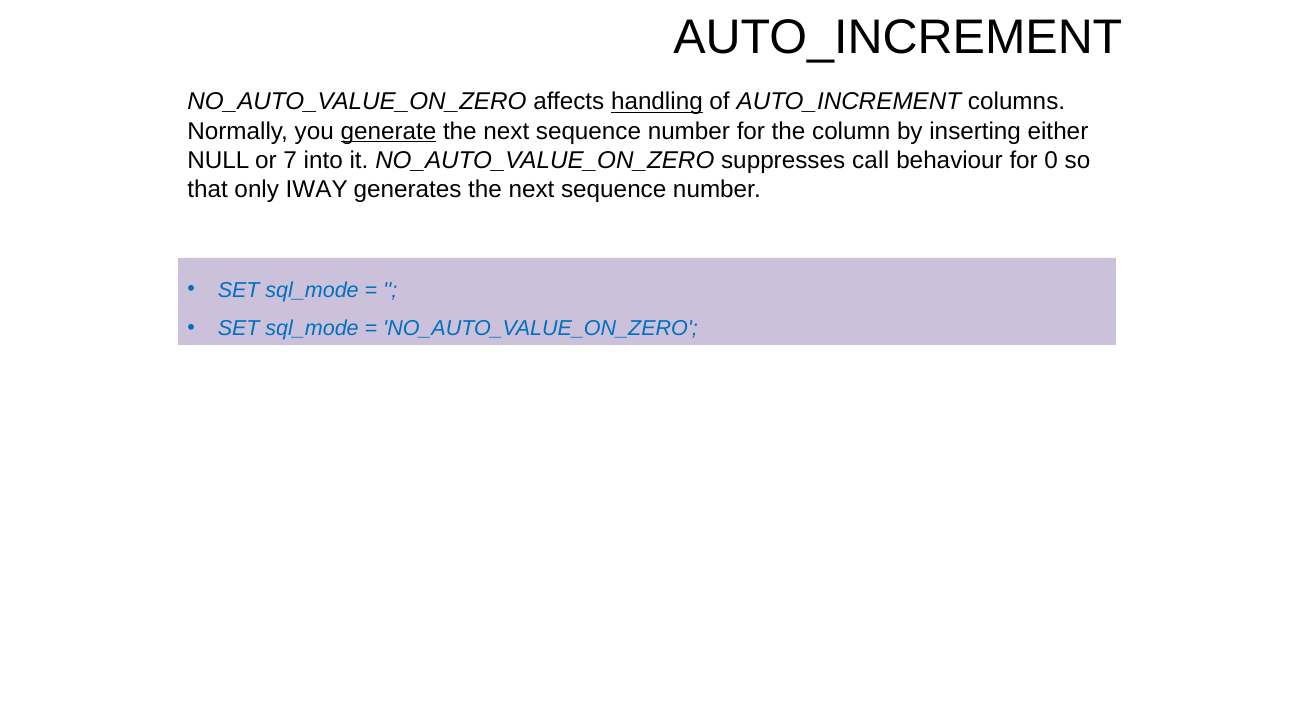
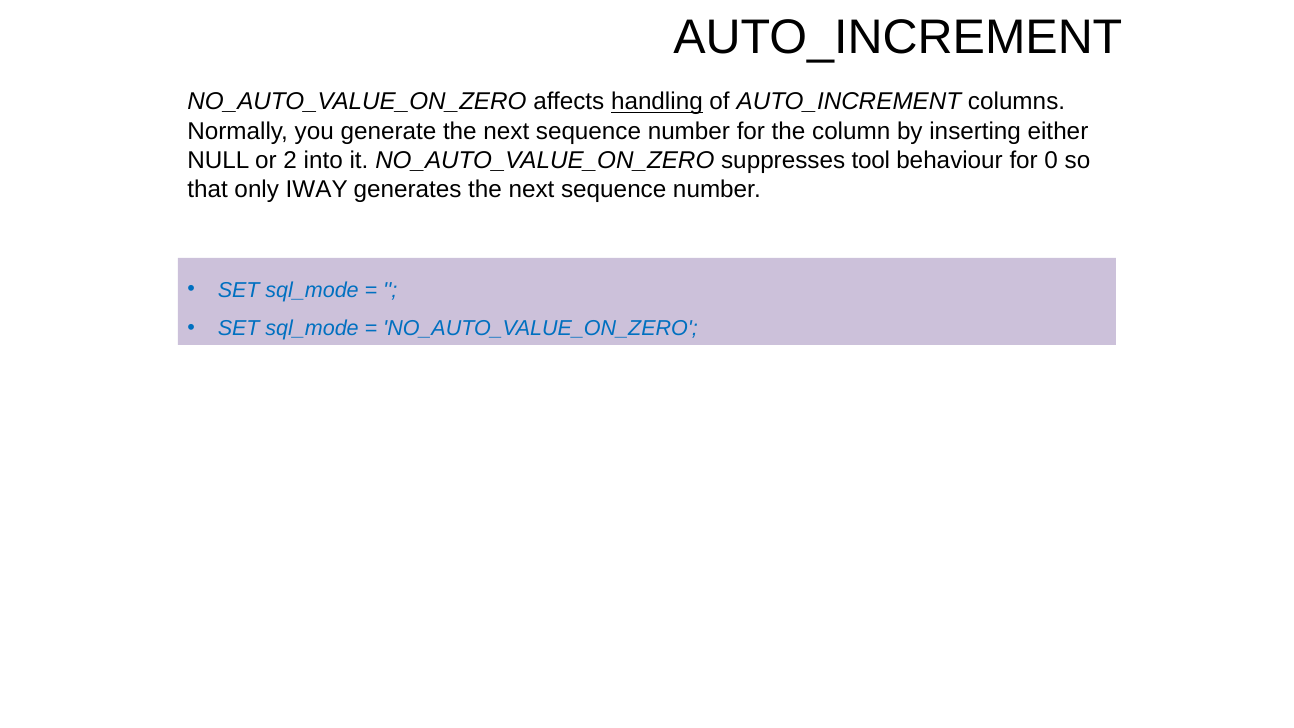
generate underline: present -> none (388, 131)
7: 7 -> 2 (290, 160)
call: call -> tool (871, 160)
